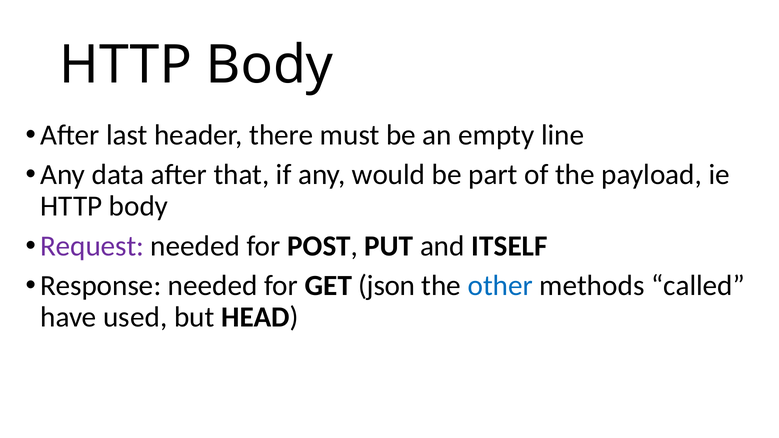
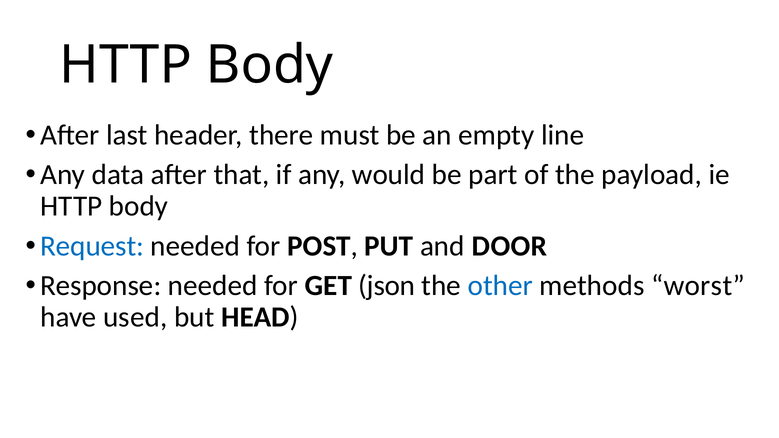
Request colour: purple -> blue (92, 246)
ITSELF: ITSELF -> DOOR (509, 246)
called: called -> worst (698, 286)
